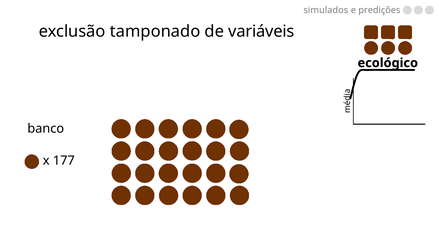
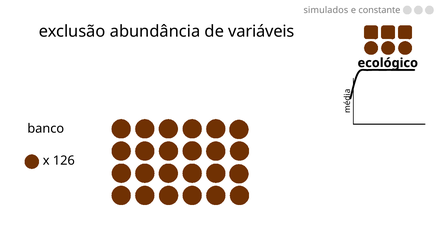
predições: predições -> constante (379, 10)
tamponado: tamponado -> abundância (155, 32)
177: 177 -> 126 (64, 160)
